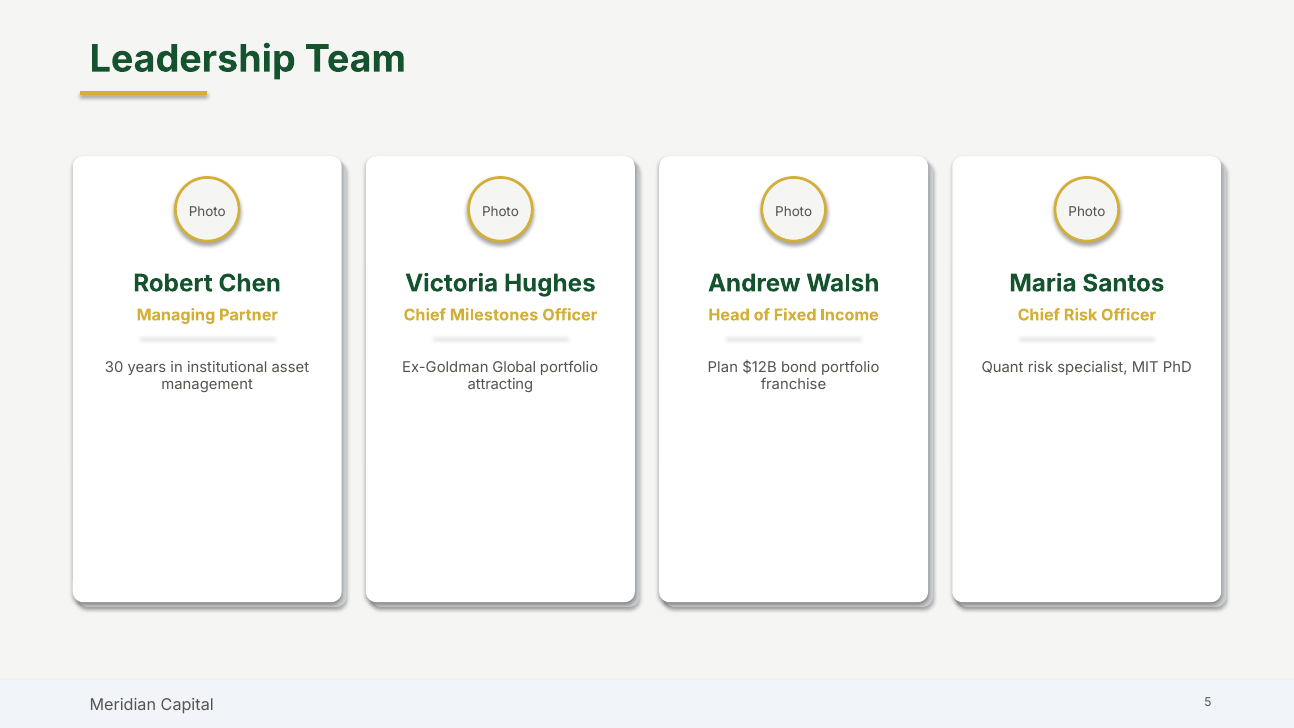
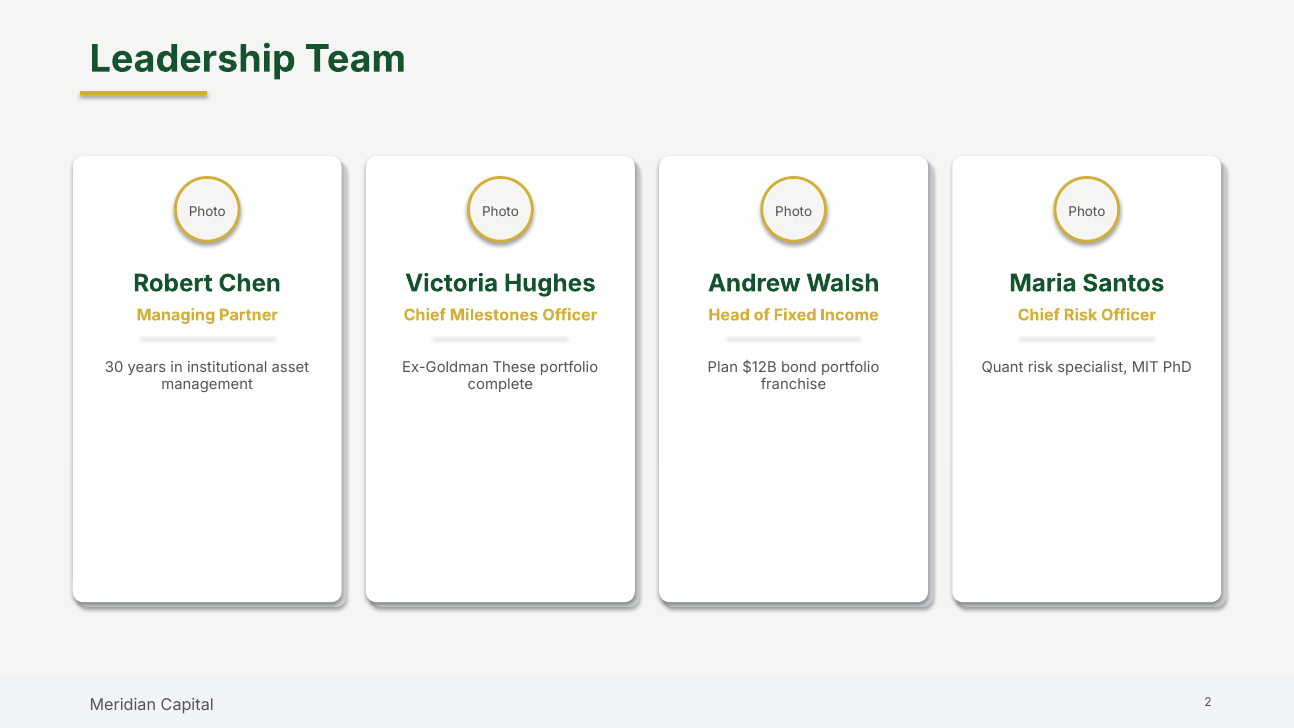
Global: Global -> These (514, 367)
attracting: attracting -> complete (500, 385)
5: 5 -> 2 (1208, 703)
